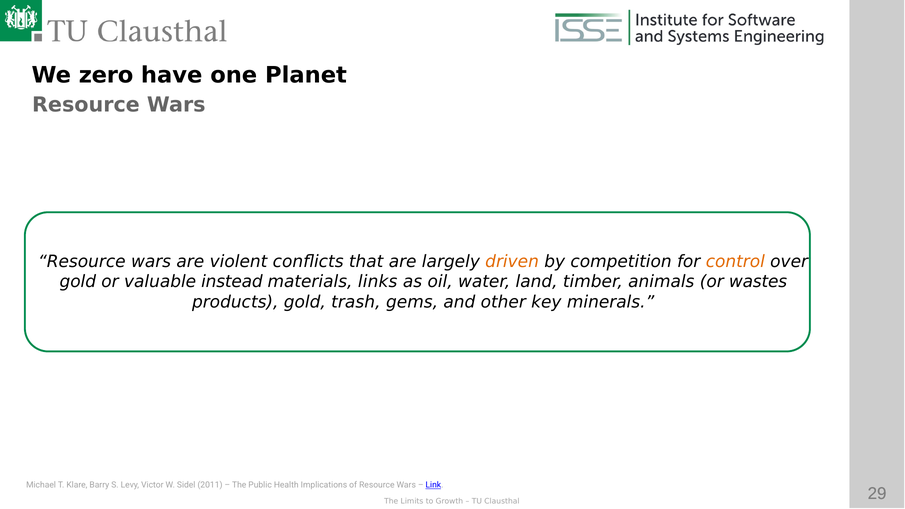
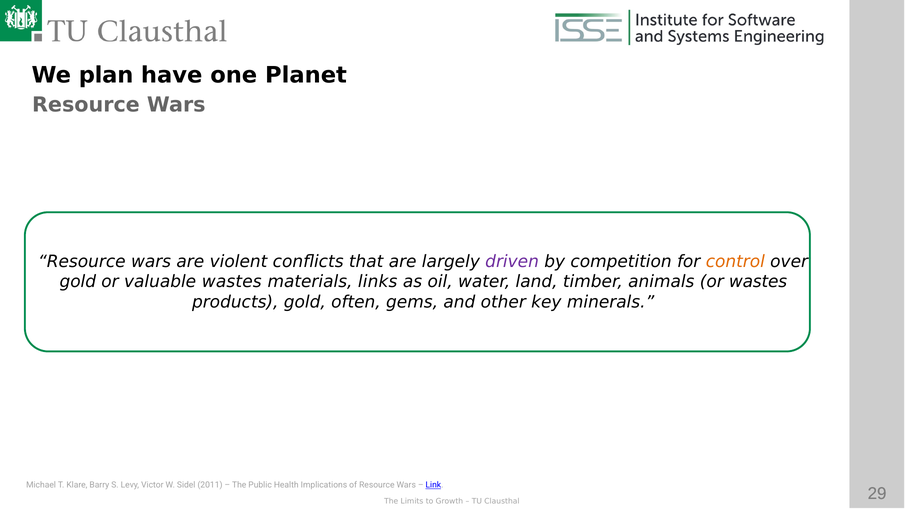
zero: zero -> plan (106, 75)
driven colour: orange -> purple (512, 262)
valuable instead: instead -> wastes (232, 282)
trash: trash -> often (356, 302)
